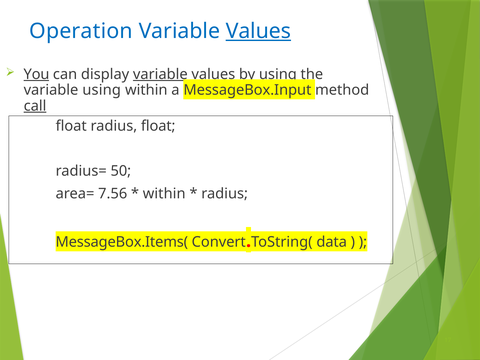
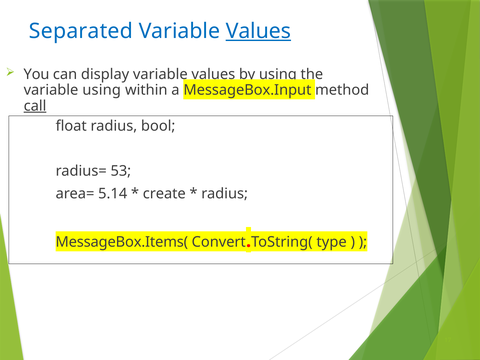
Operation: Operation -> Separated (81, 31)
You underline: present -> none (36, 74)
variable underline: present -> none (160, 74)
radius float: float -> bool (158, 126)
50: 50 -> 53 (121, 171)
7.56: 7.56 -> 5.14 (113, 194)
within: within -> create (164, 194)
data: data -> type (332, 242)
